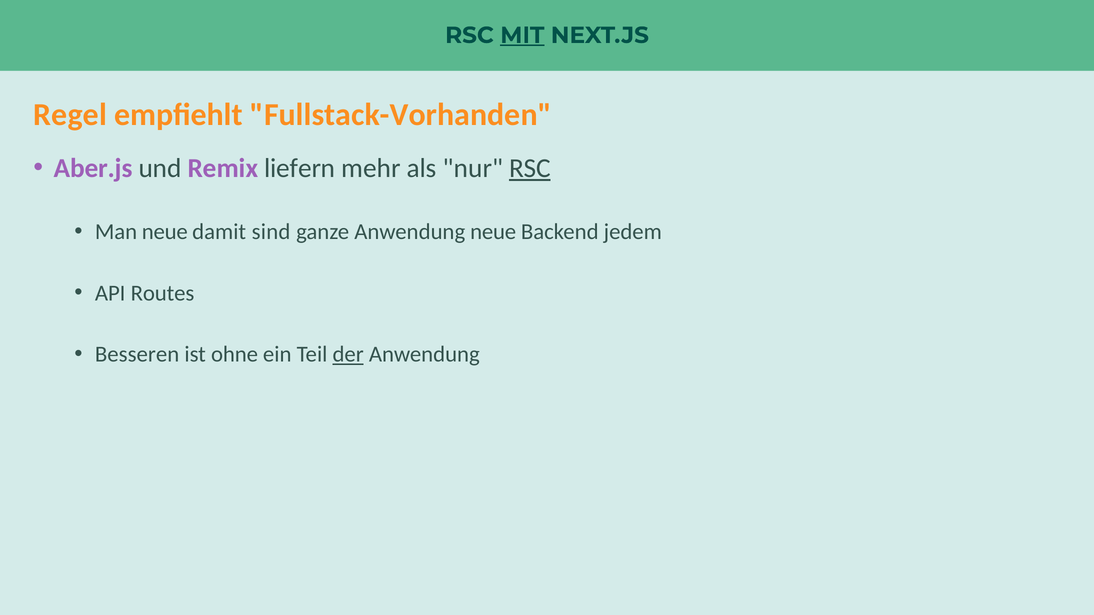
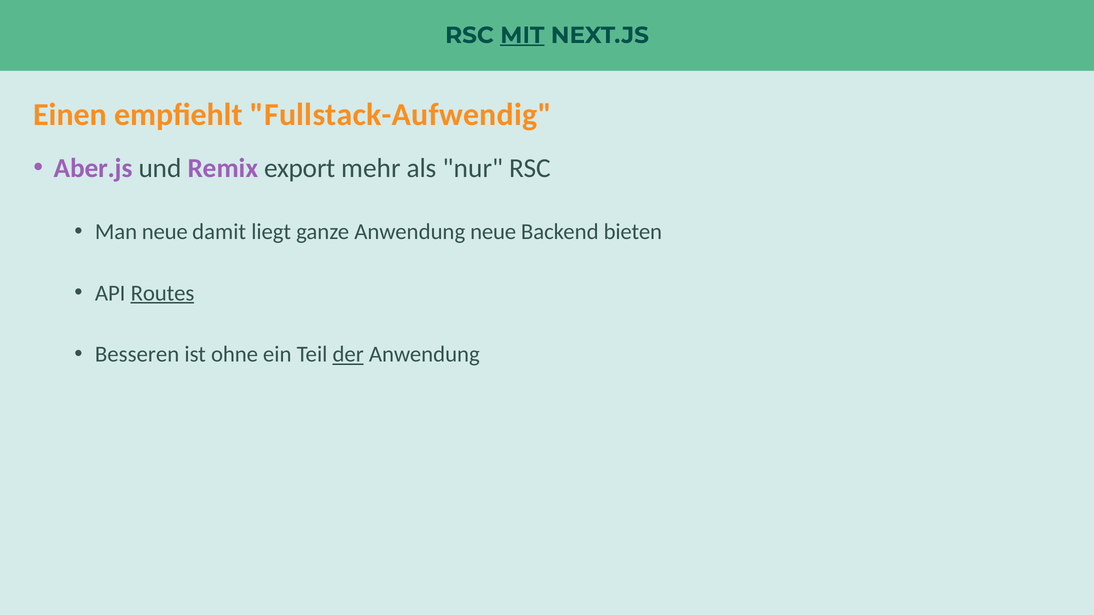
Regel: Regel -> Einen (70, 115)
Fullstack-Vorhanden: Fullstack-Vorhanden -> Fullstack-Aufwendig (401, 115)
liefern: liefern -> export (300, 168)
RSC underline: present -> none (530, 168)
sind: sind -> liegt (271, 232)
jedem: jedem -> bieten (633, 232)
Routes underline: none -> present (162, 293)
